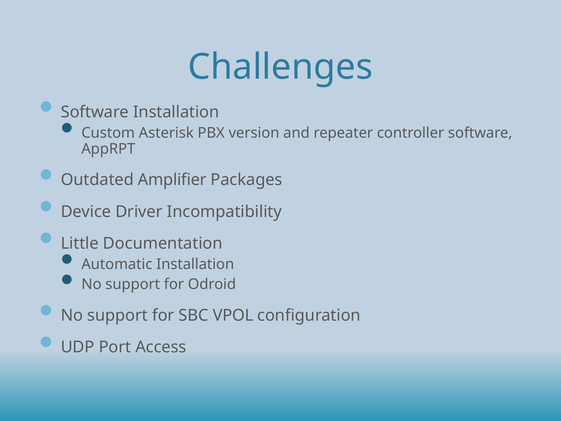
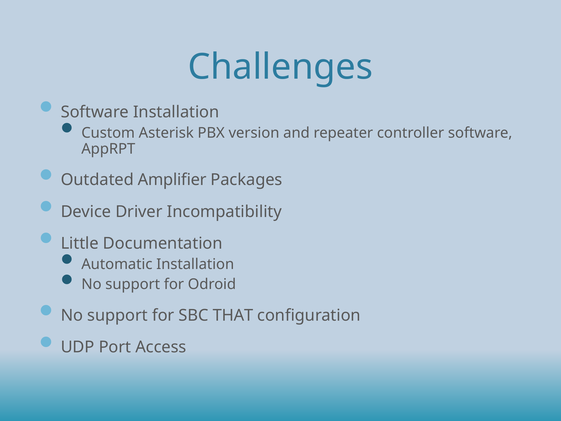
VPOL: VPOL -> THAT (233, 315)
